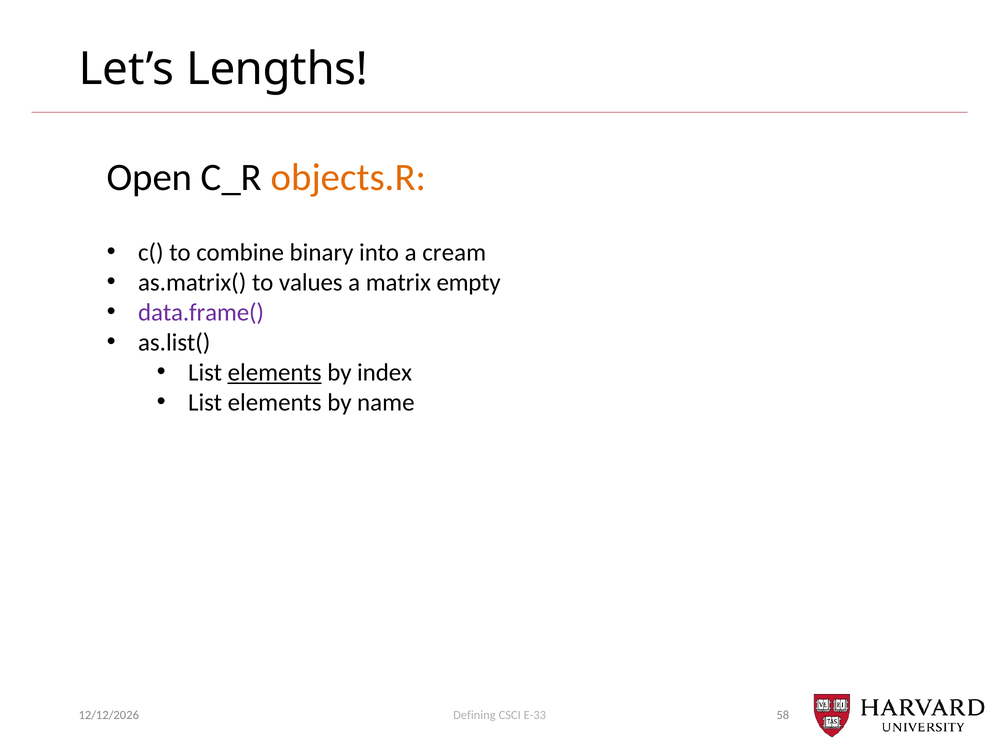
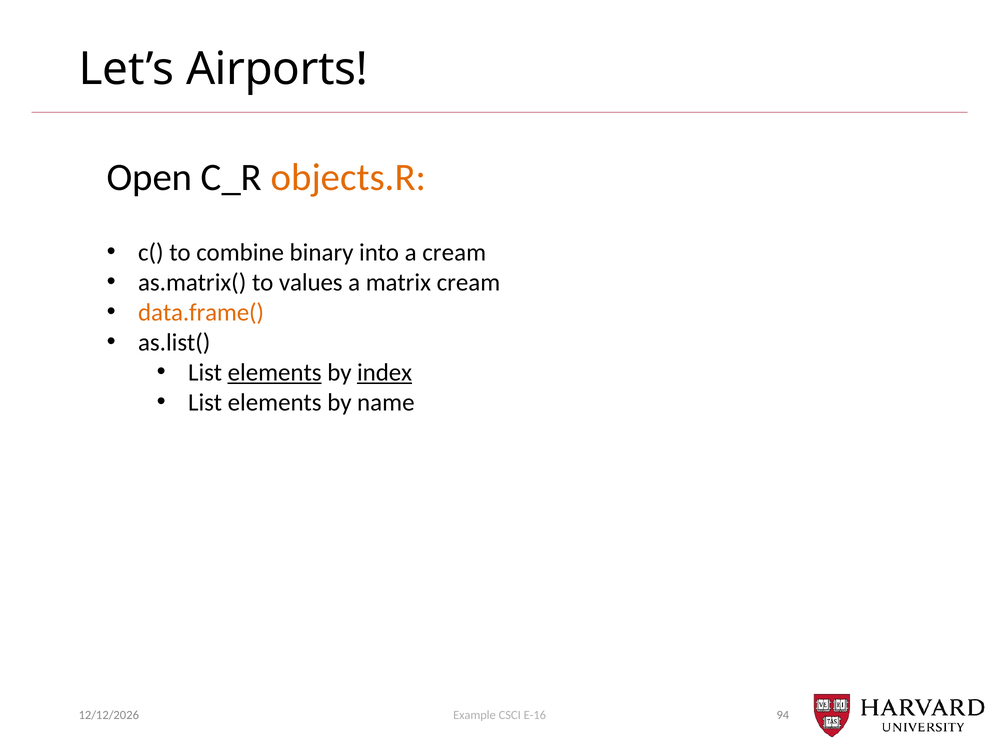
Lengths: Lengths -> Airports (277, 69)
matrix empty: empty -> cream (468, 283)
data.frame( colour: purple -> orange (201, 313)
index underline: none -> present (385, 373)
58: 58 -> 94 (783, 715)
Defining: Defining -> Example (474, 715)
E-33: E-33 -> E-16 (535, 715)
